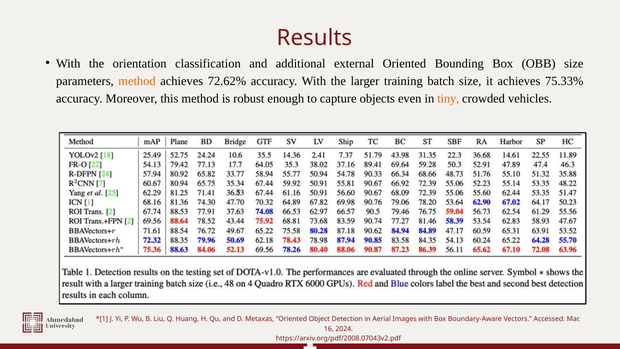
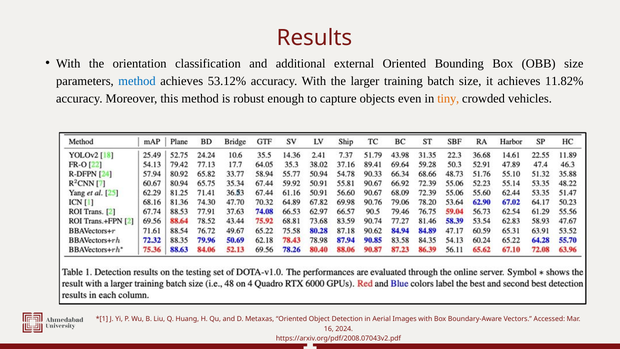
method colour: orange -> blue (137, 81)
72.62%: 72.62% -> 53.12% (227, 81)
75.33%: 75.33% -> 11.82% (564, 81)
